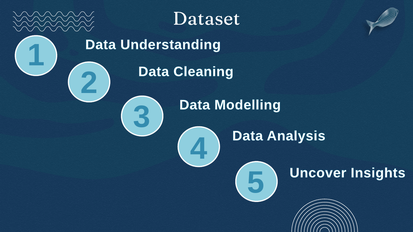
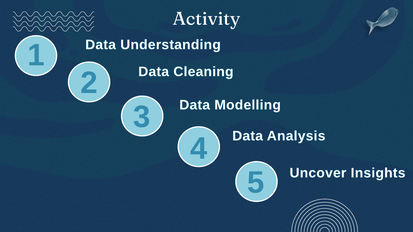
Dataset: Dataset -> Activity (206, 19)
